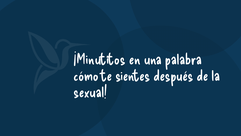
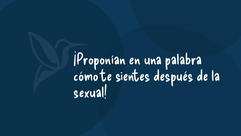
¡Minutitos: ¡Minutitos -> ¡Proponían (100, 59)
